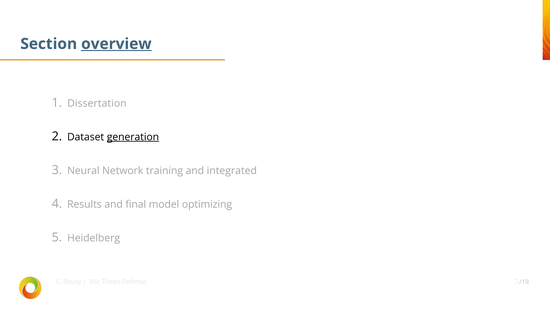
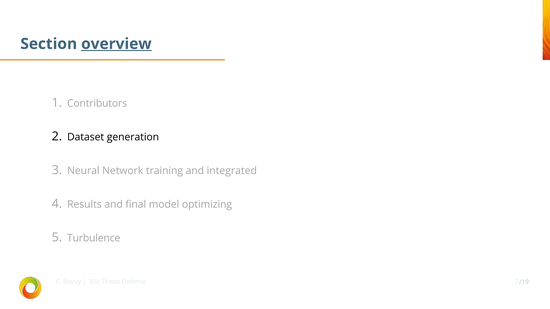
Dissertation: Dissertation -> Contributors (97, 103)
generation underline: present -> none (133, 137)
Heidelberg: Heidelberg -> Turbulence (94, 238)
